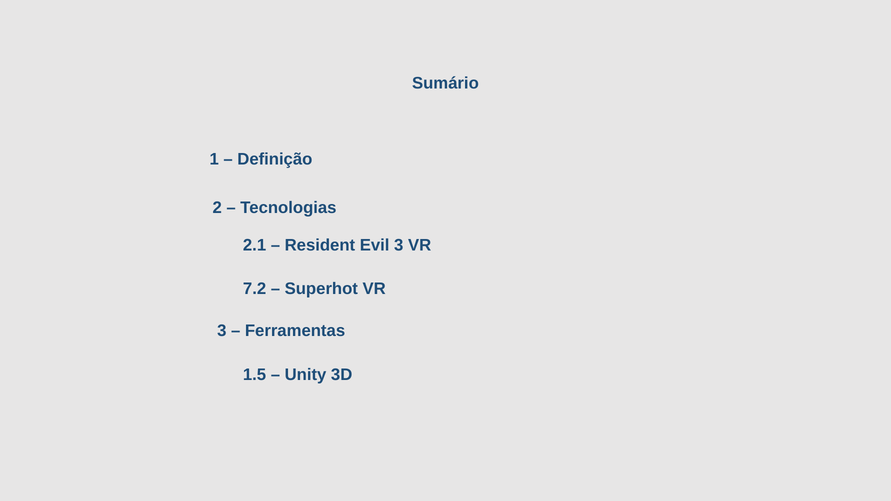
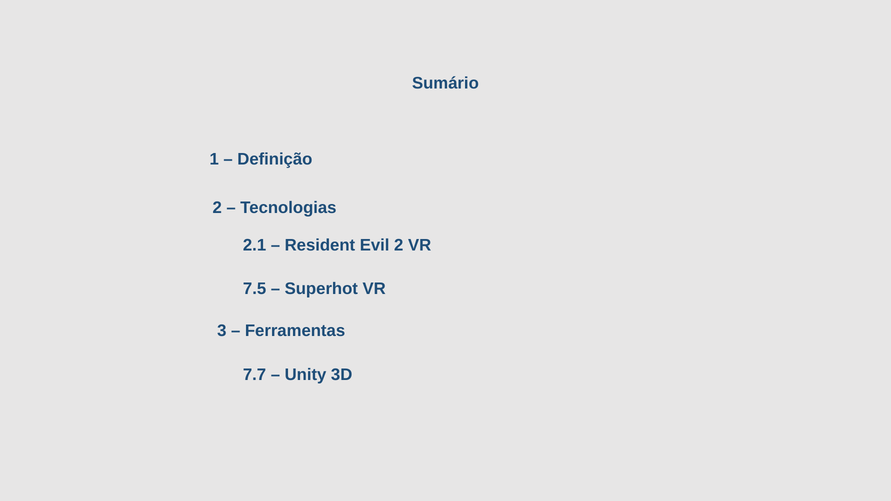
Evil 3: 3 -> 2 (399, 245)
7.2: 7.2 -> 7.5 (255, 289)
1.5: 1.5 -> 7.7 (255, 375)
